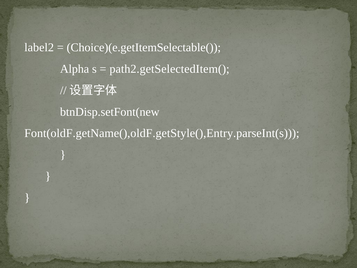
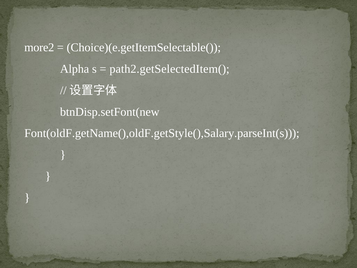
label2: label2 -> more2 (39, 47)
Font(oldF.getName(),oldF.getStyle(),Entry.parseInt(s: Font(oldF.getName(),oldF.getStyle(),Entry.parseInt(s -> Font(oldF.getName(),oldF.getStyle(),Salary.parseInt(s (162, 133)
